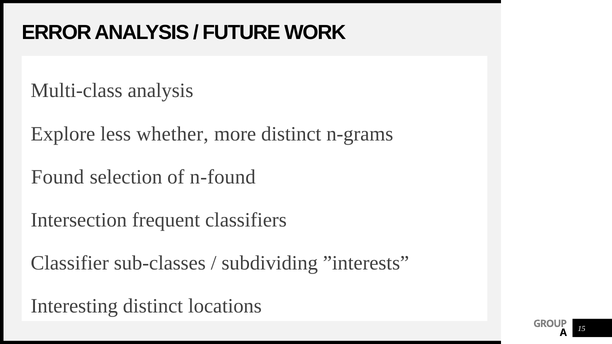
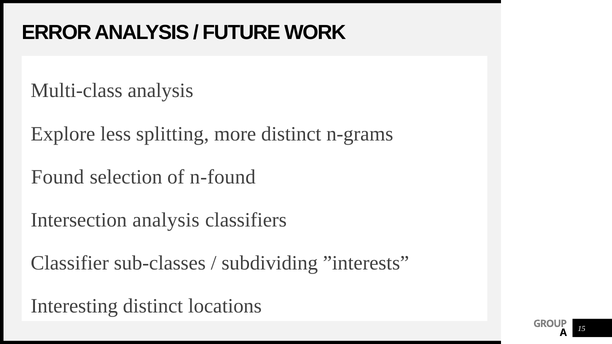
whether: whether -> splitting (173, 134)
Intersection frequent: frequent -> analysis (166, 220)
